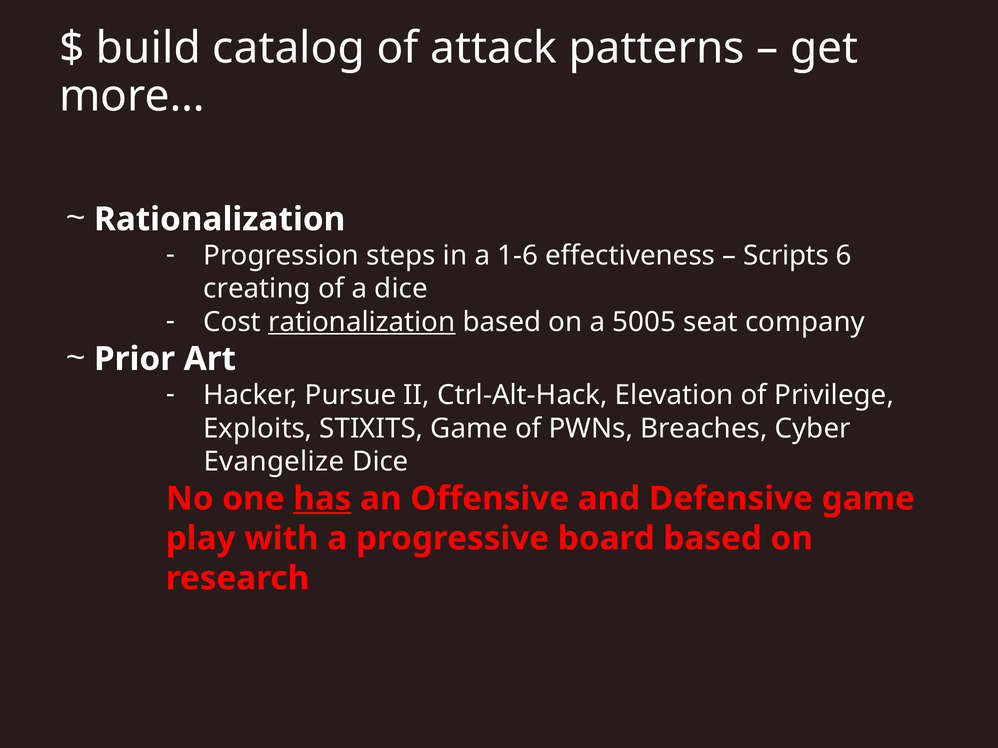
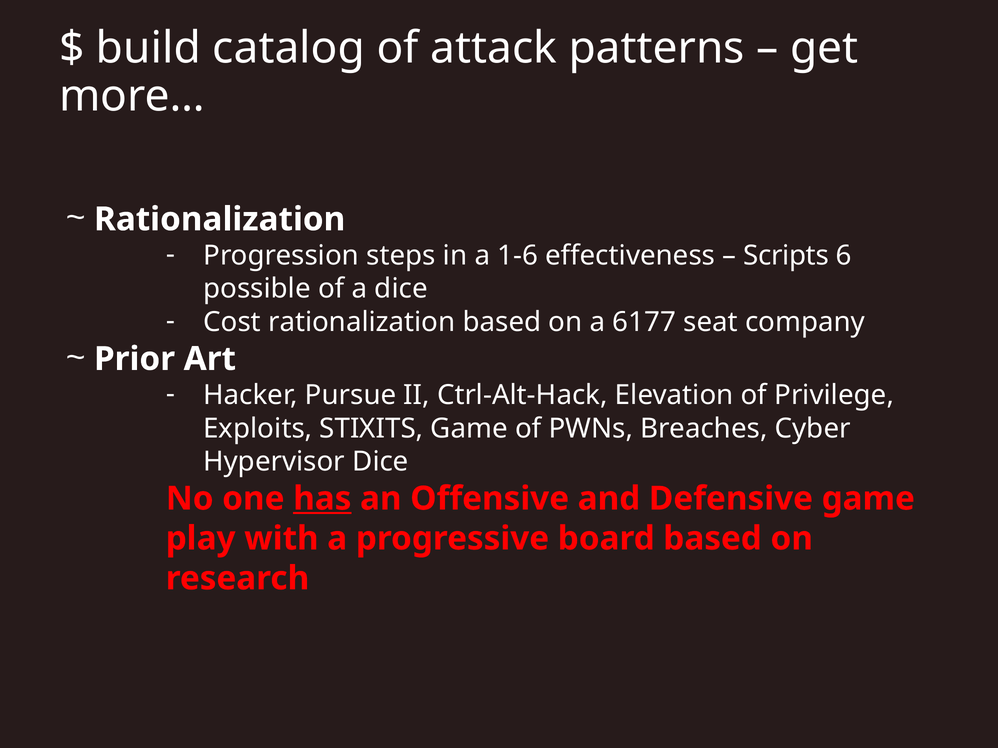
creating: creating -> possible (257, 289)
rationalization underline: present -> none (362, 322)
5005: 5005 -> 6177 (644, 322)
Evangelize: Evangelize -> Hypervisor (274, 462)
